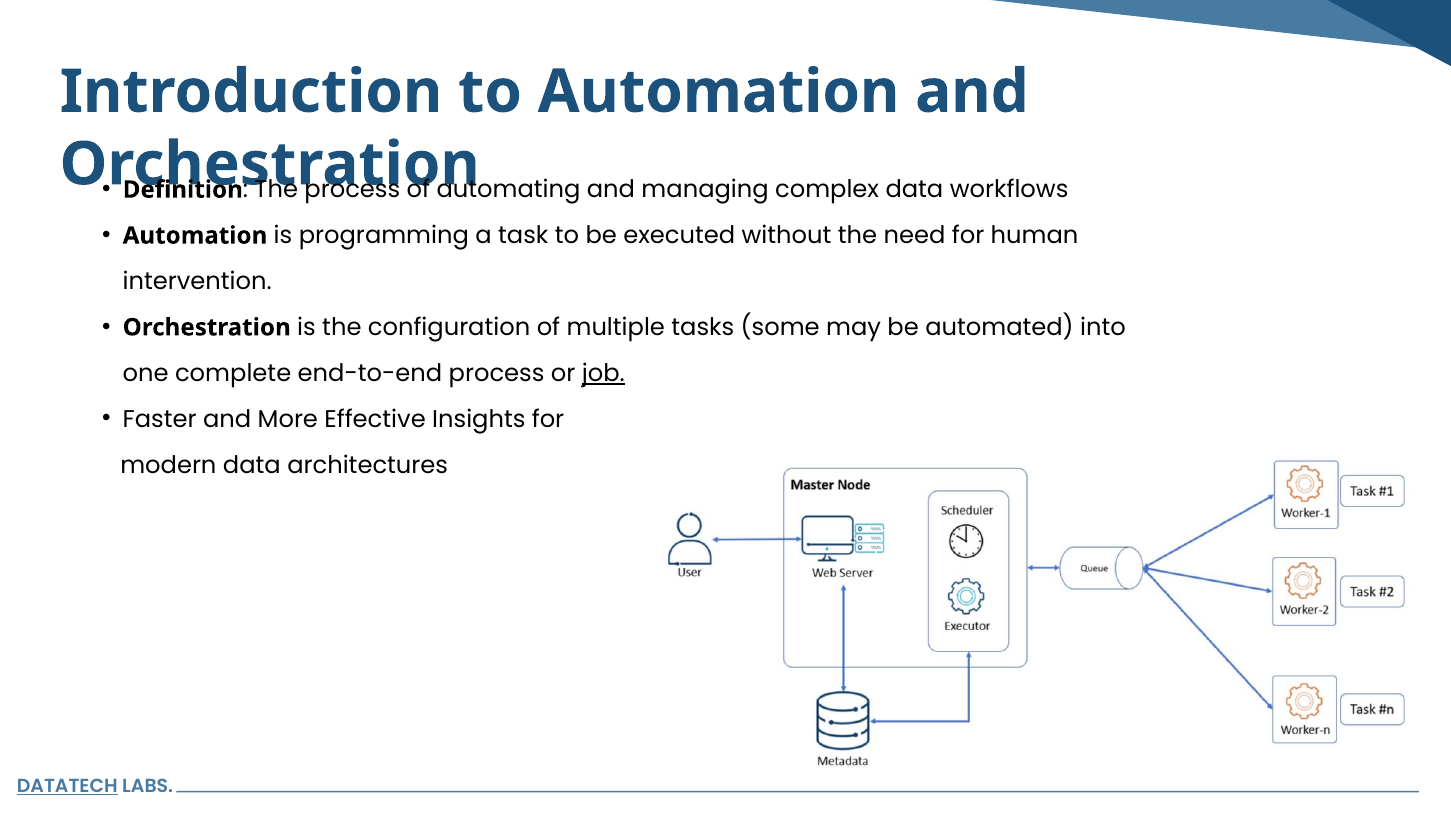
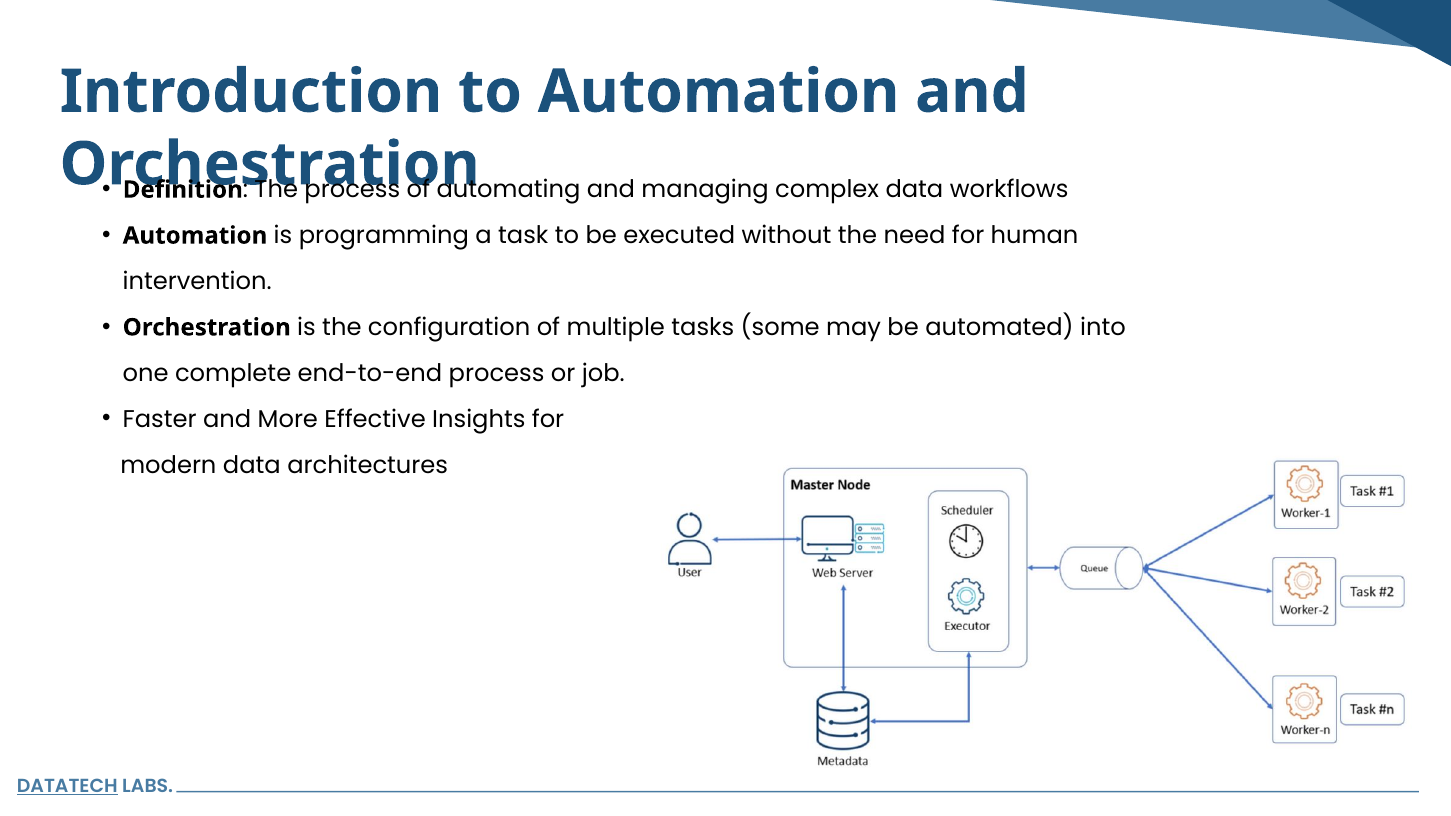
job underline: present -> none (603, 373)
